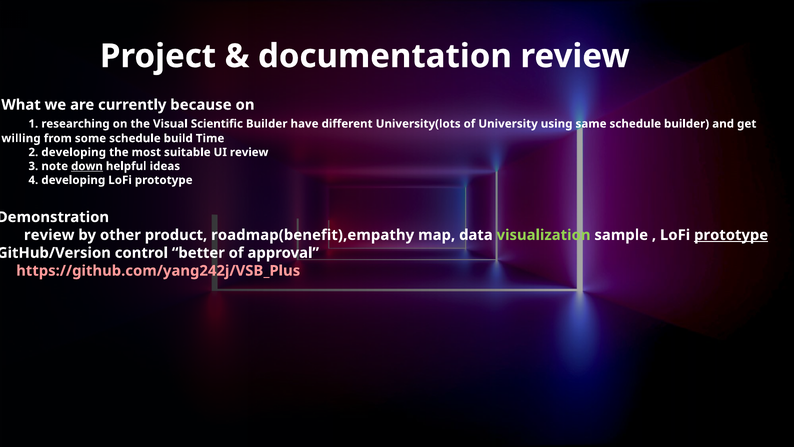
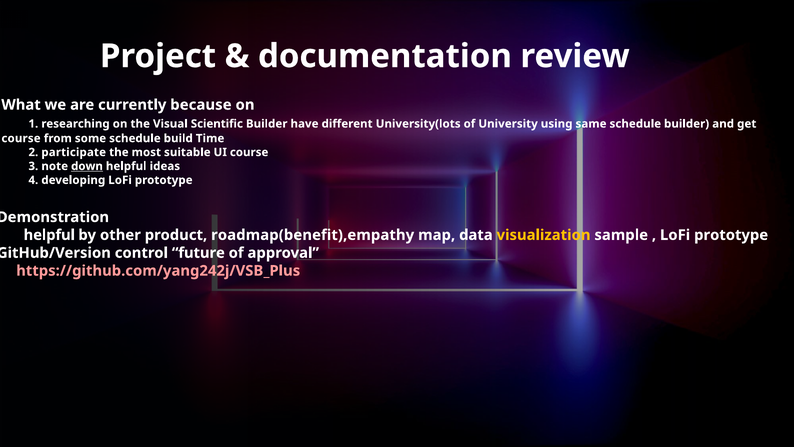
willing: willing -> course (21, 138)
2 developing: developing -> participate (74, 152)
UI review: review -> course (249, 152)
review: review -> helpful (49, 235)
visualization colour: light green -> yellow (544, 235)
prototype underline: present -> none (731, 235)
better: better -> future (198, 253)
